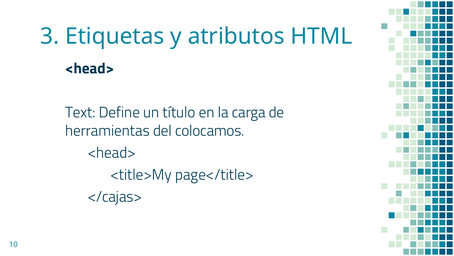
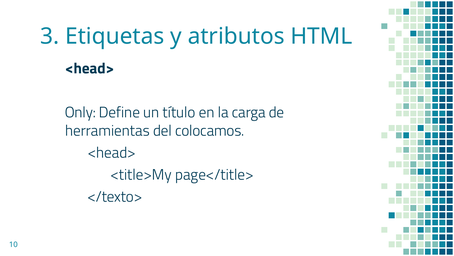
Text: Text -> Only (80, 112)
</cajas>: </cajas> -> </texto> (115, 196)
